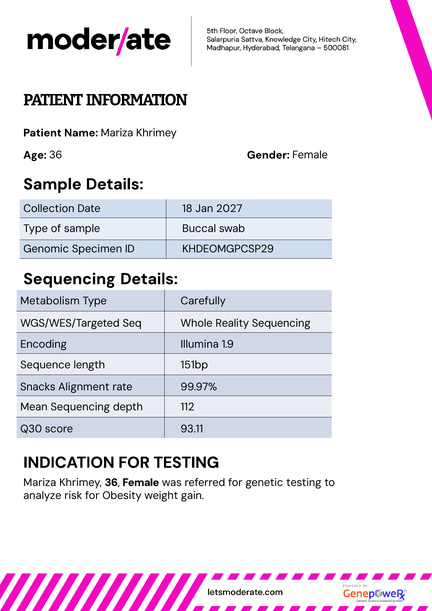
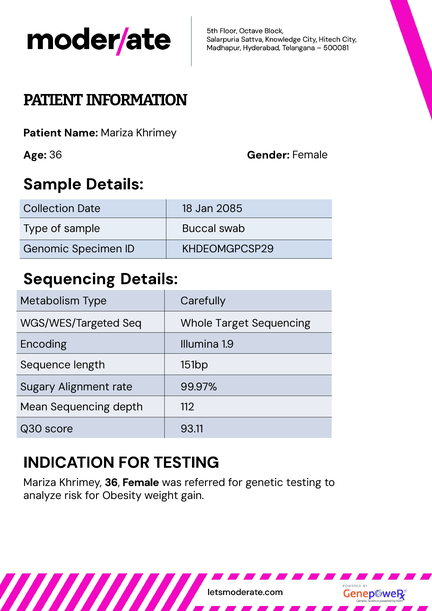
2027: 2027 -> 2085 (229, 209)
Reality: Reality -> Target (232, 323)
Snacks: Snacks -> Sugary (38, 387)
